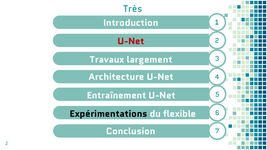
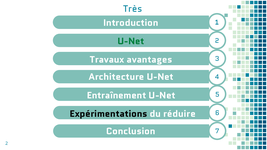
U-Net colour: red -> green (131, 41)
largement: largement -> avantages (150, 60)
flexible: flexible -> réduire (179, 114)
